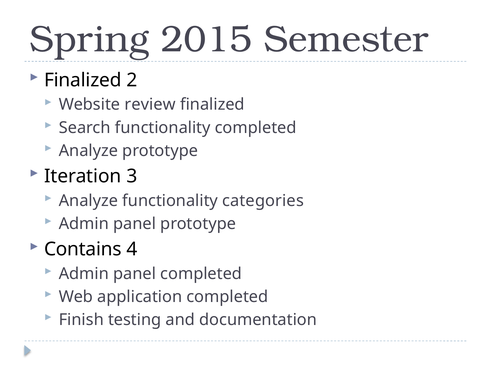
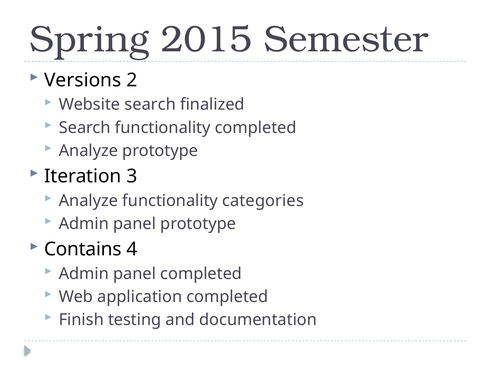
Finalized: Finalized -> Versions (83, 80)
Website review: review -> search (150, 105)
